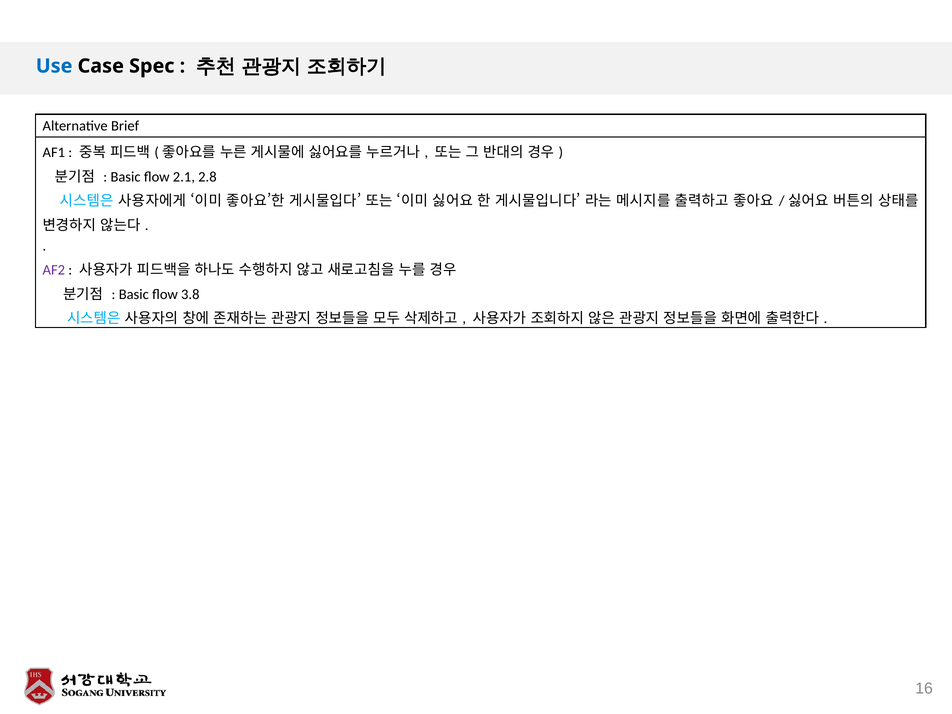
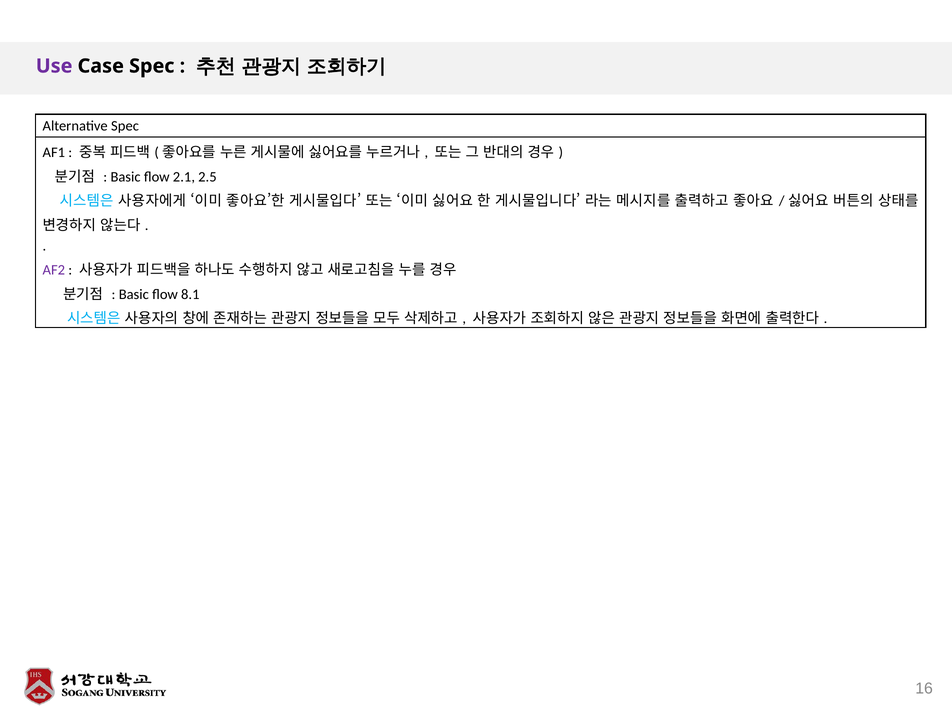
Use colour: blue -> purple (54, 66)
Alternative Brief: Brief -> Spec (125, 126)
2.8: 2.8 -> 2.5 (207, 177)
3.8: 3.8 -> 8.1 (190, 294)
